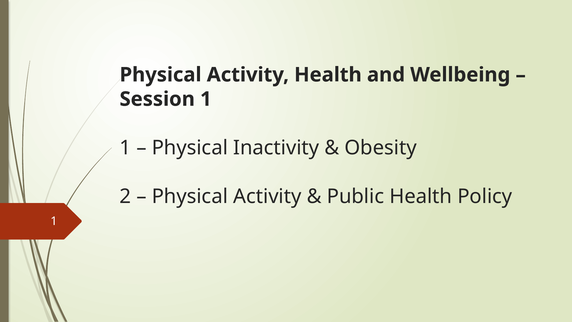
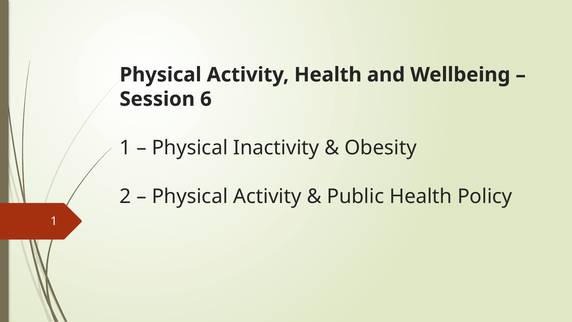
Session 1: 1 -> 6 (206, 99)
